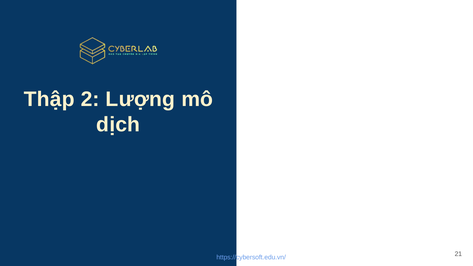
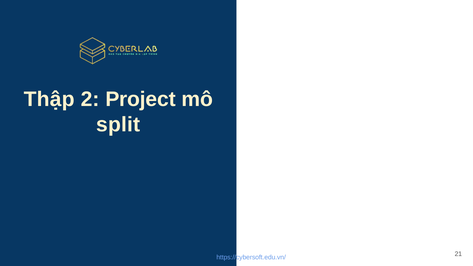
Lượng: Lượng -> Project (141, 99)
dịch: dịch -> split (118, 125)
